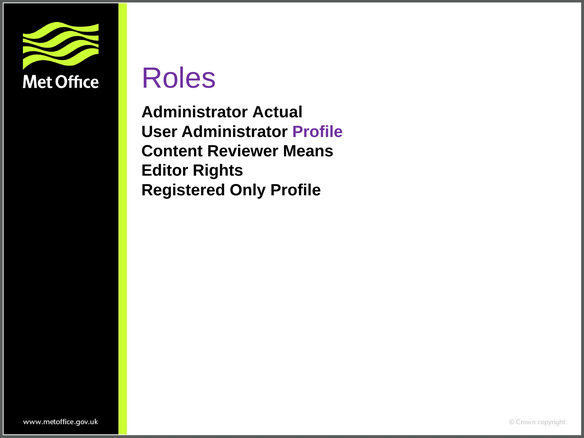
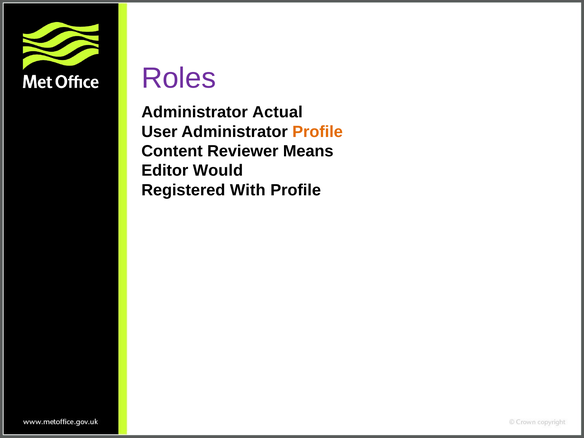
Profile colour: purple -> orange (318, 132)
Rights: Rights -> Would (218, 171)
Only: Only -> With (248, 190)
